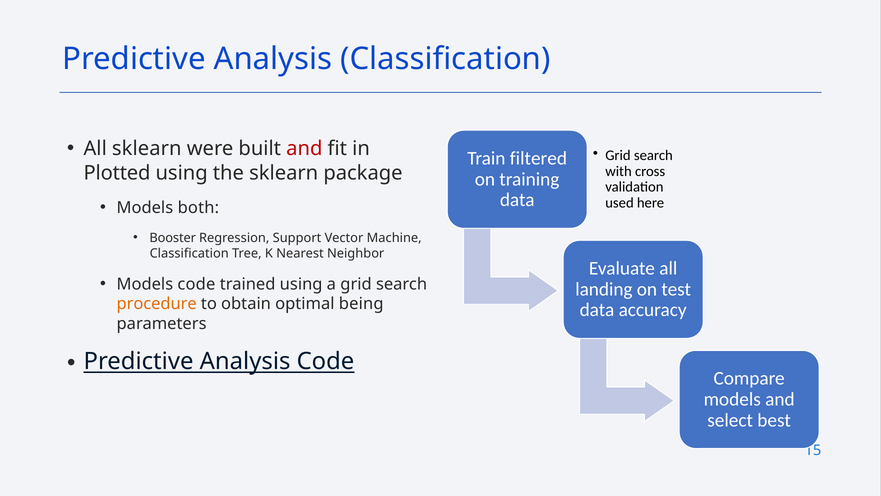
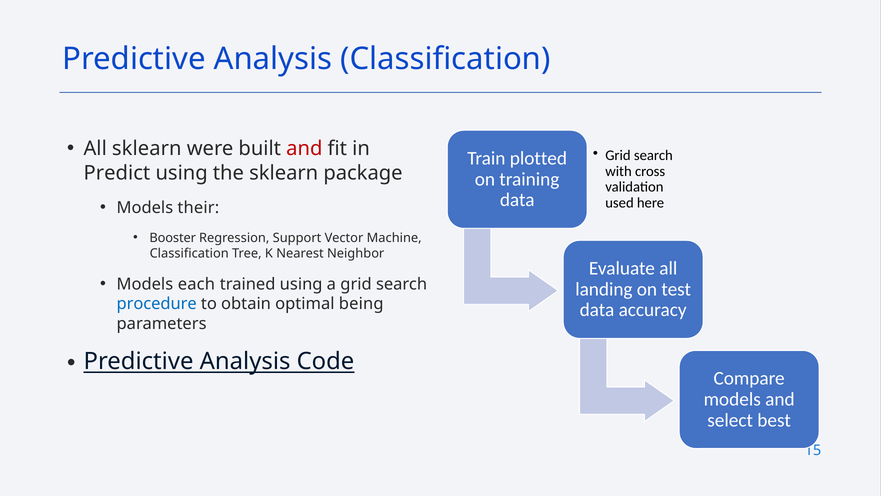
filtered: filtered -> plotted (538, 158)
Plotted: Plotted -> Predict (117, 173)
both: both -> their (198, 207)
Models code: code -> each (196, 284)
procedure colour: orange -> blue (157, 304)
